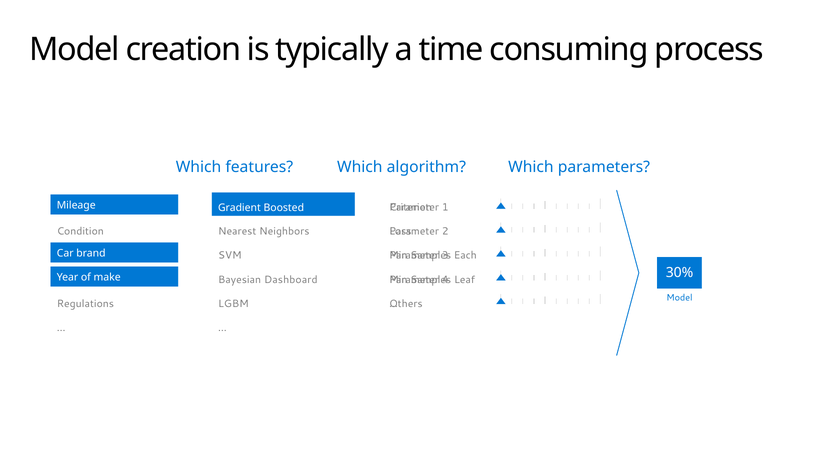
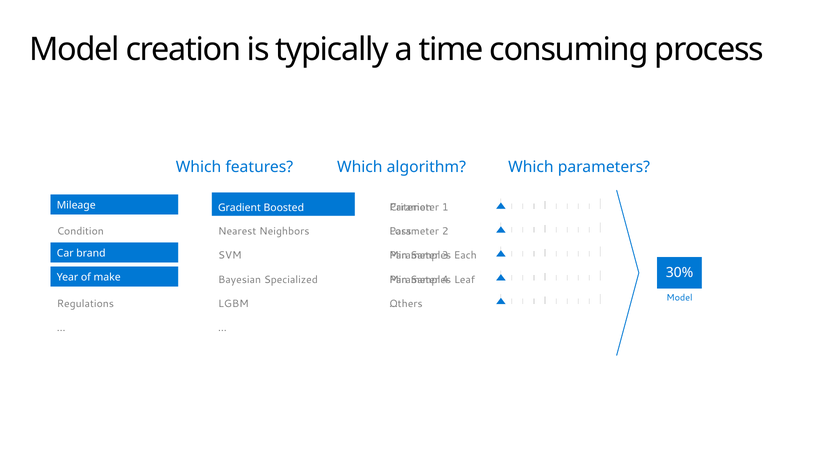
Dashboard: Dashboard -> Specialized (291, 279)
